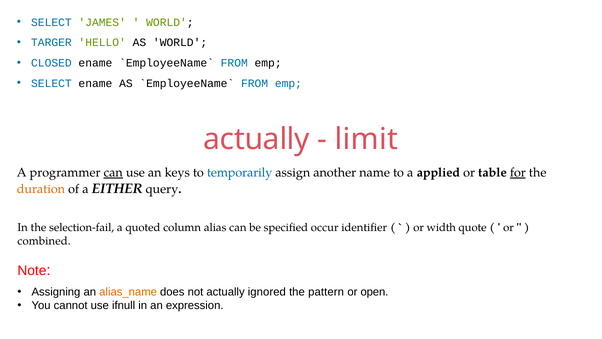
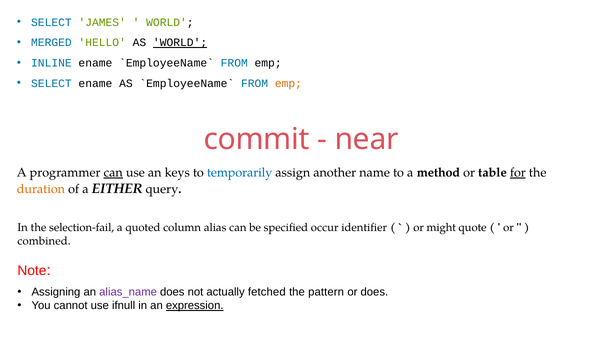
TARGER: TARGER -> MERGED (51, 43)
WORLD underline: none -> present (180, 43)
CLOSED: CLOSED -> INLINE (51, 63)
emp colour: blue -> orange (288, 83)
actually: actually -> commit (257, 139)
limit: limit -> near (367, 139)
applied: applied -> method (438, 172)
width: width -> might (441, 227)
alias_name colour: orange -> purple (128, 292)
ignored: ignored -> fetched (267, 292)
or open: open -> does (374, 292)
expression underline: none -> present (195, 305)
